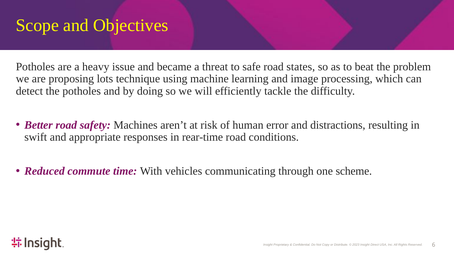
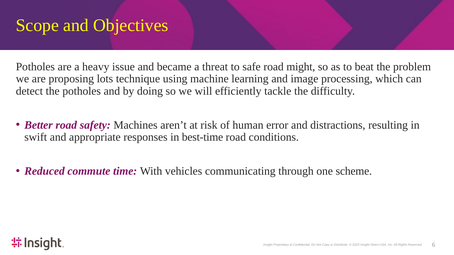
states: states -> might (301, 67)
rear-time: rear-time -> best-time (203, 137)
